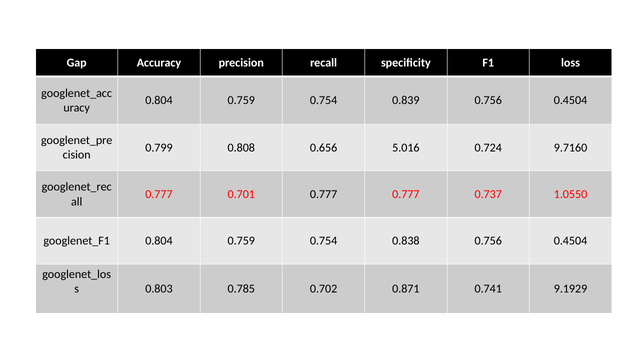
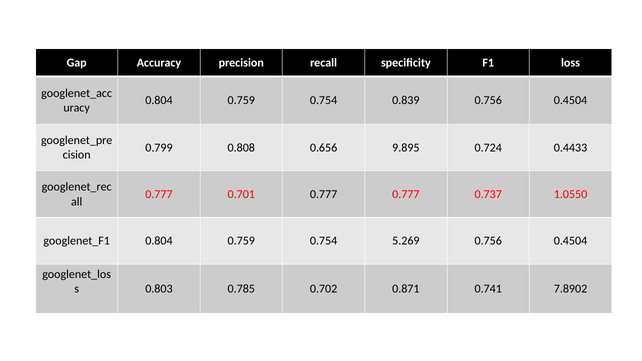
5.016: 5.016 -> 9.895 (406, 148)
9.7160: 9.7160 -> 0.4433 (571, 148)
0.838: 0.838 -> 5.269 (406, 241)
9.1929: 9.1929 -> 7.8902 (571, 289)
